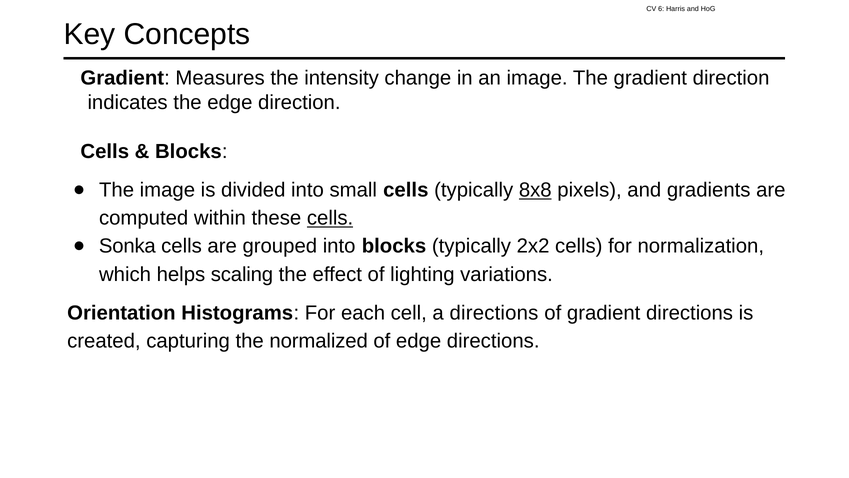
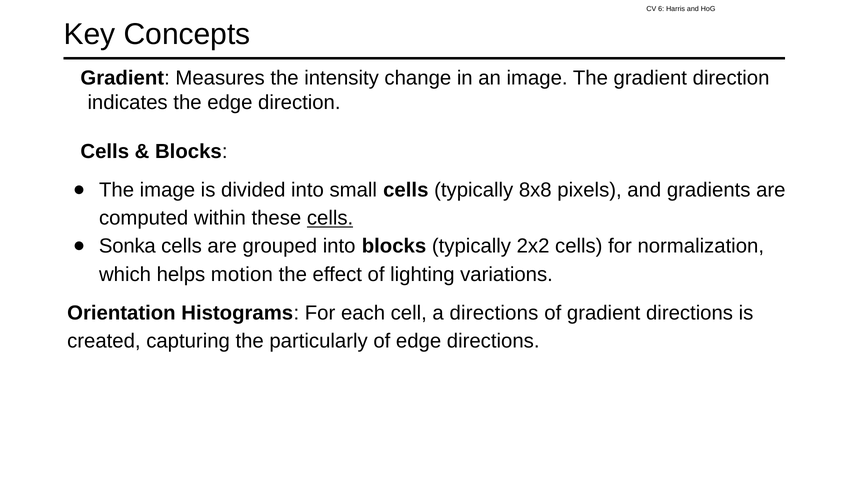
8x8 underline: present -> none (535, 190)
scaling: scaling -> motion (242, 274)
normalized: normalized -> particularly (319, 341)
